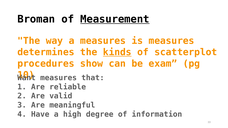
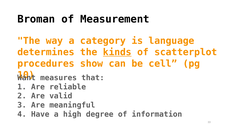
Measurement underline: present -> none (115, 19)
a measures: measures -> category (103, 41)
is measures: measures -> language (171, 41)
exam: exam -> cell (163, 64)
